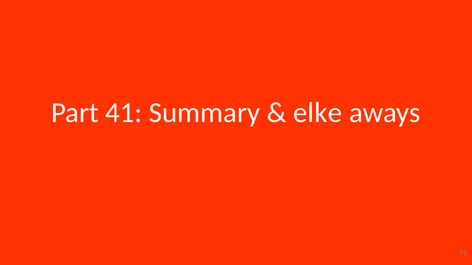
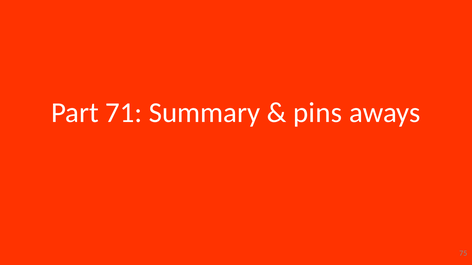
41: 41 -> 71 (124, 113)
elke: elke -> pins (318, 113)
